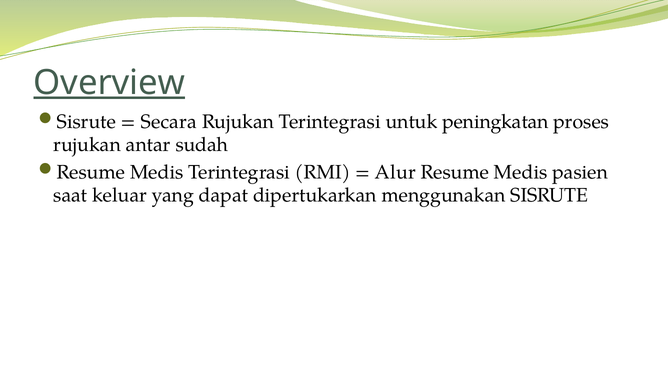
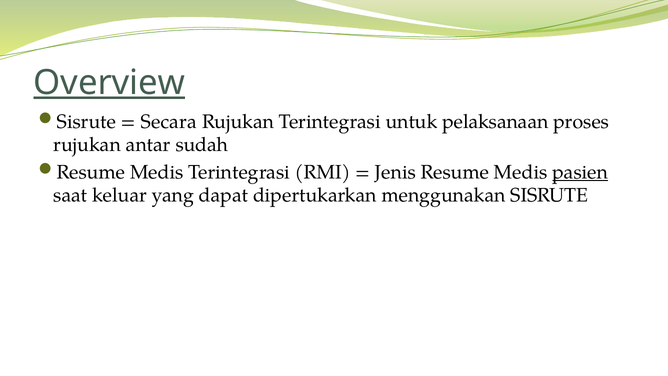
peningkatan: peningkatan -> pelaksanaan (495, 122)
Alur: Alur -> Jenis (395, 172)
pasien underline: none -> present (580, 172)
